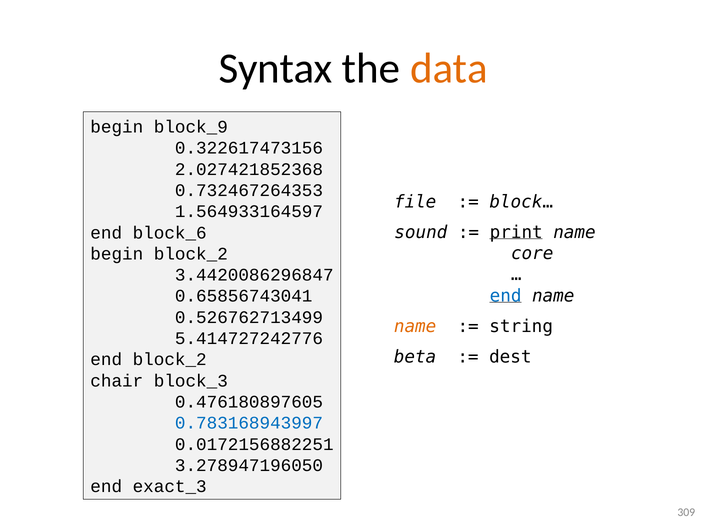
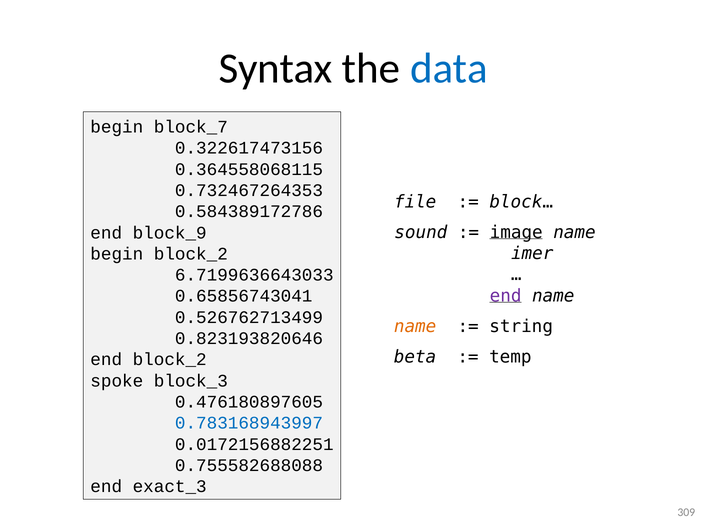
data colour: orange -> blue (449, 68)
block_9: block_9 -> block_7 (191, 127)
2.027421852368: 2.027421852368 -> 0.364558068115 (249, 169)
1.564933164597: 1.564933164597 -> 0.584389172786 (249, 211)
print: print -> image (516, 232)
block_6: block_6 -> block_9 (170, 233)
core: core -> imer (532, 253)
3.4420086296847: 3.4420086296847 -> 6.7199636643033 (254, 275)
end colour: blue -> purple (506, 296)
5.414727242776: 5.414727242776 -> 0.823193820646 (249, 338)
dest: dest -> temp (510, 357)
chair: chair -> spoke (117, 381)
3.278947196050: 3.278947196050 -> 0.755582688088 (249, 465)
